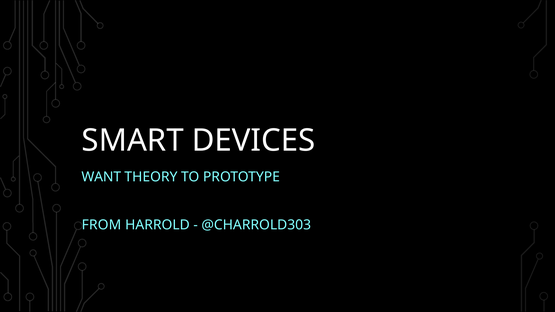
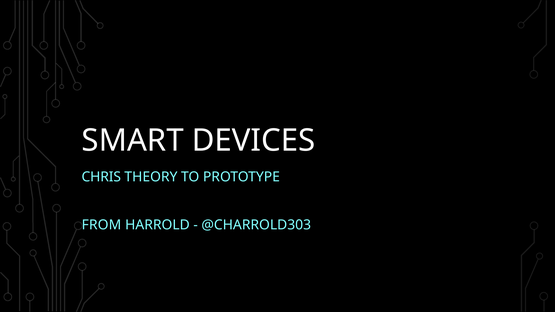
WANT: WANT -> CHRIS (101, 177)
